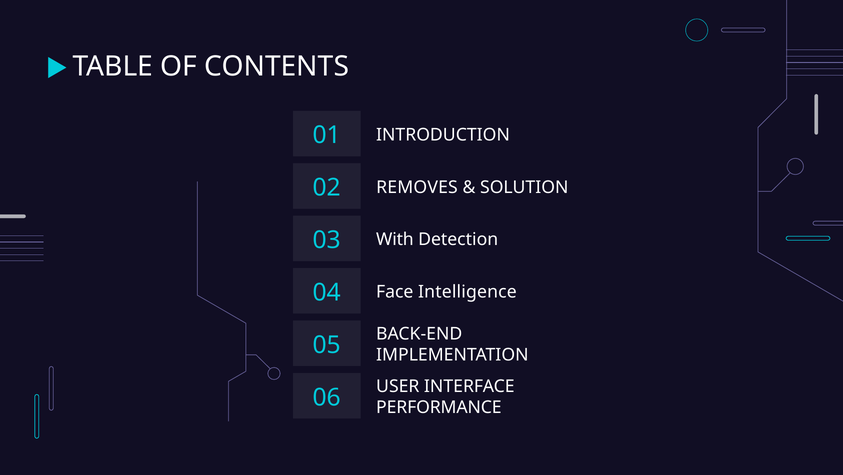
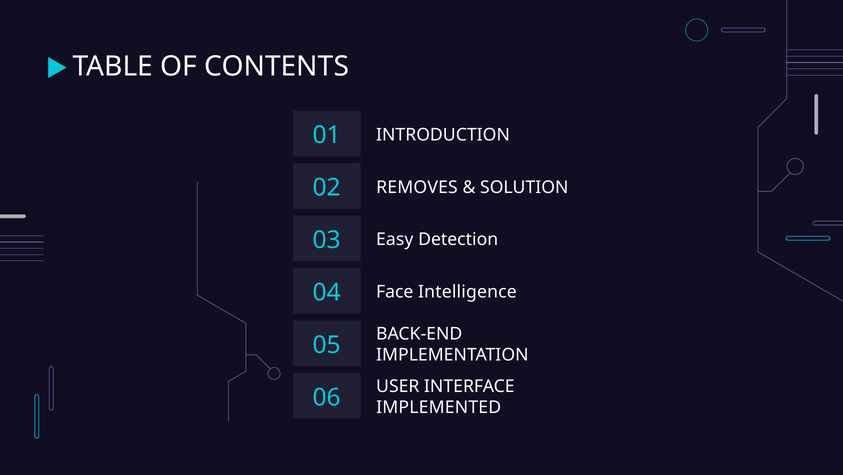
With: With -> Easy (395, 240)
PERFORMANCE: PERFORMANCE -> IMPLEMENTED (439, 408)
